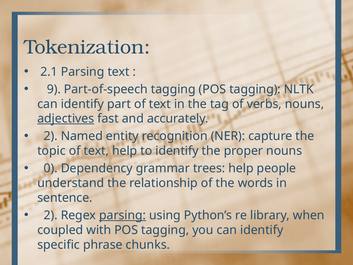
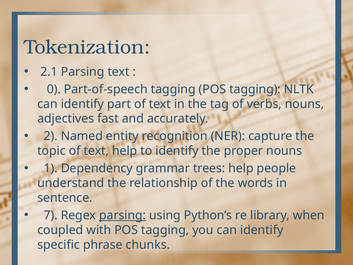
9: 9 -> 0 (54, 89)
adjectives underline: present -> none (66, 119)
0: 0 -> 1 (51, 168)
2: 2 -> 7 (51, 215)
